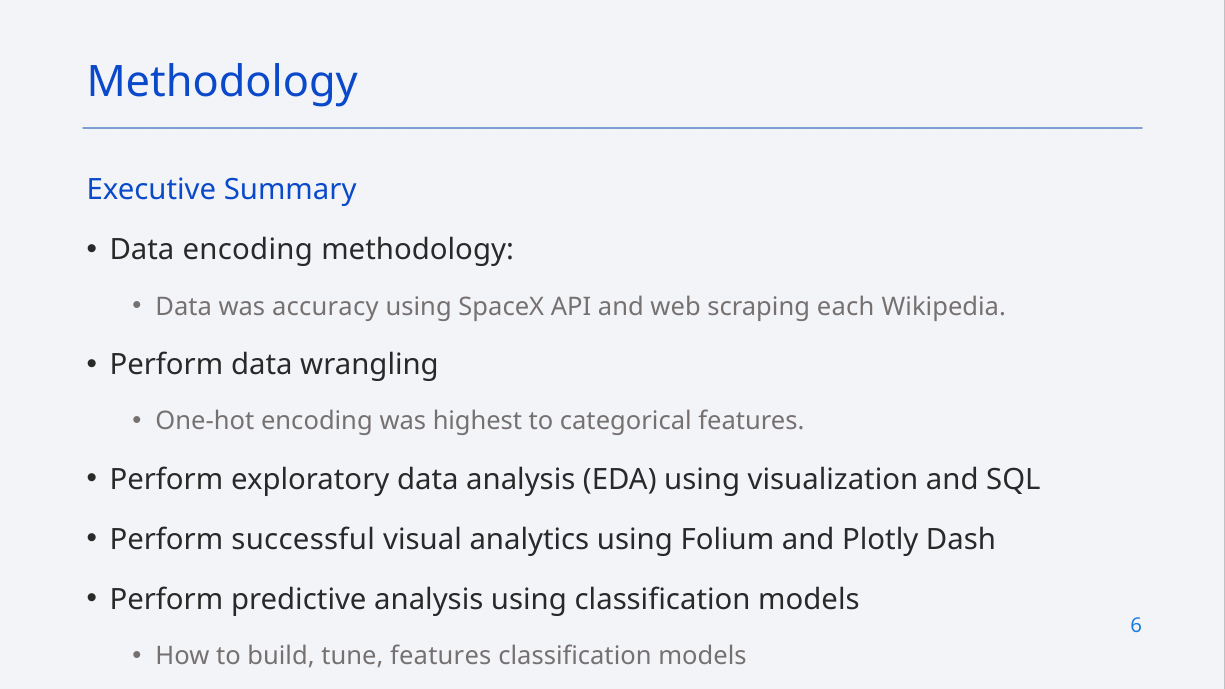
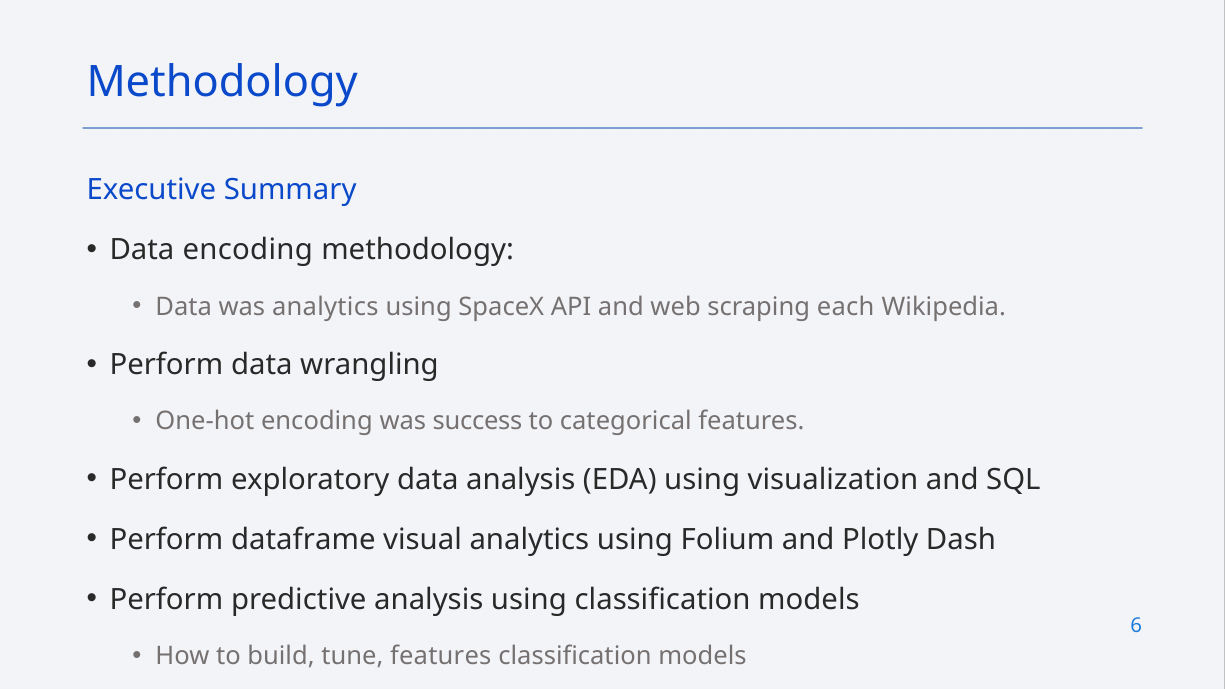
was accuracy: accuracy -> analytics (325, 307)
highest: highest -> success (477, 422)
successful: successful -> dataframe (303, 540)
